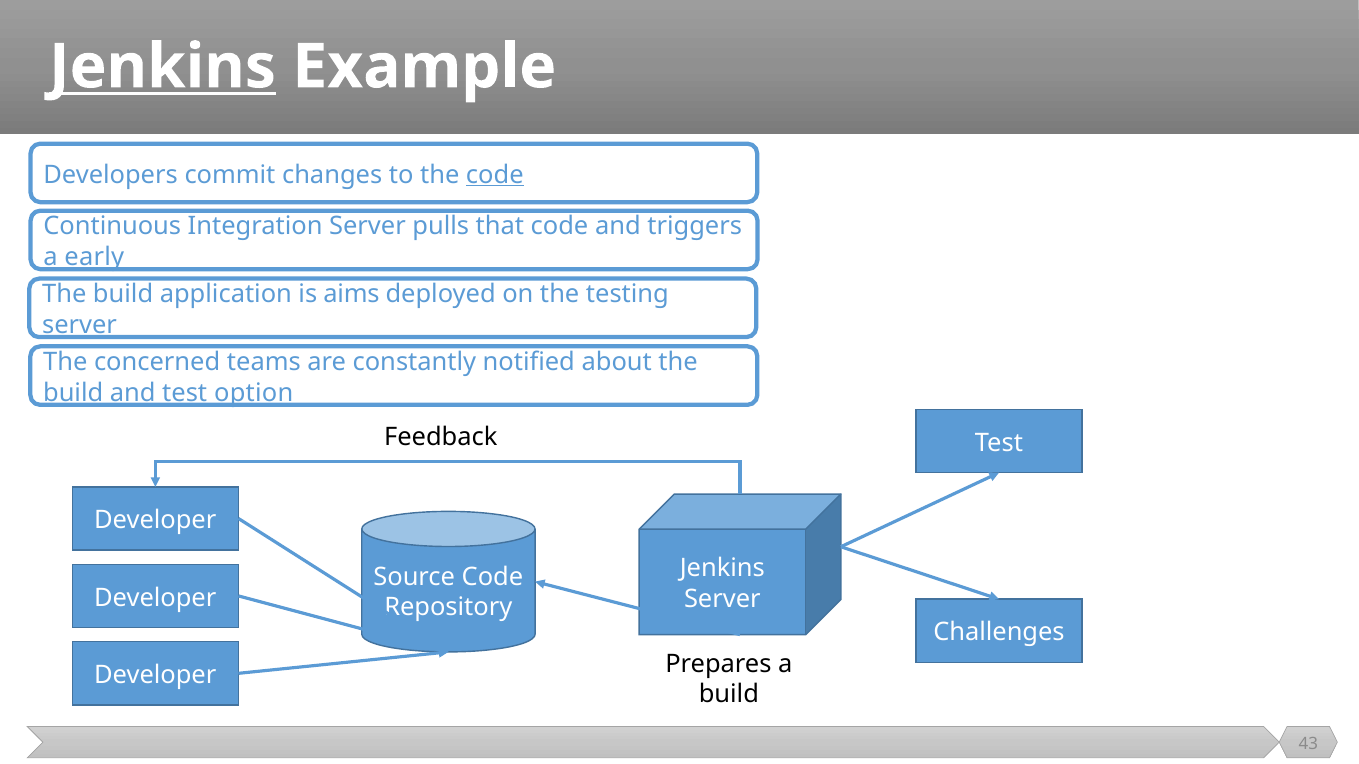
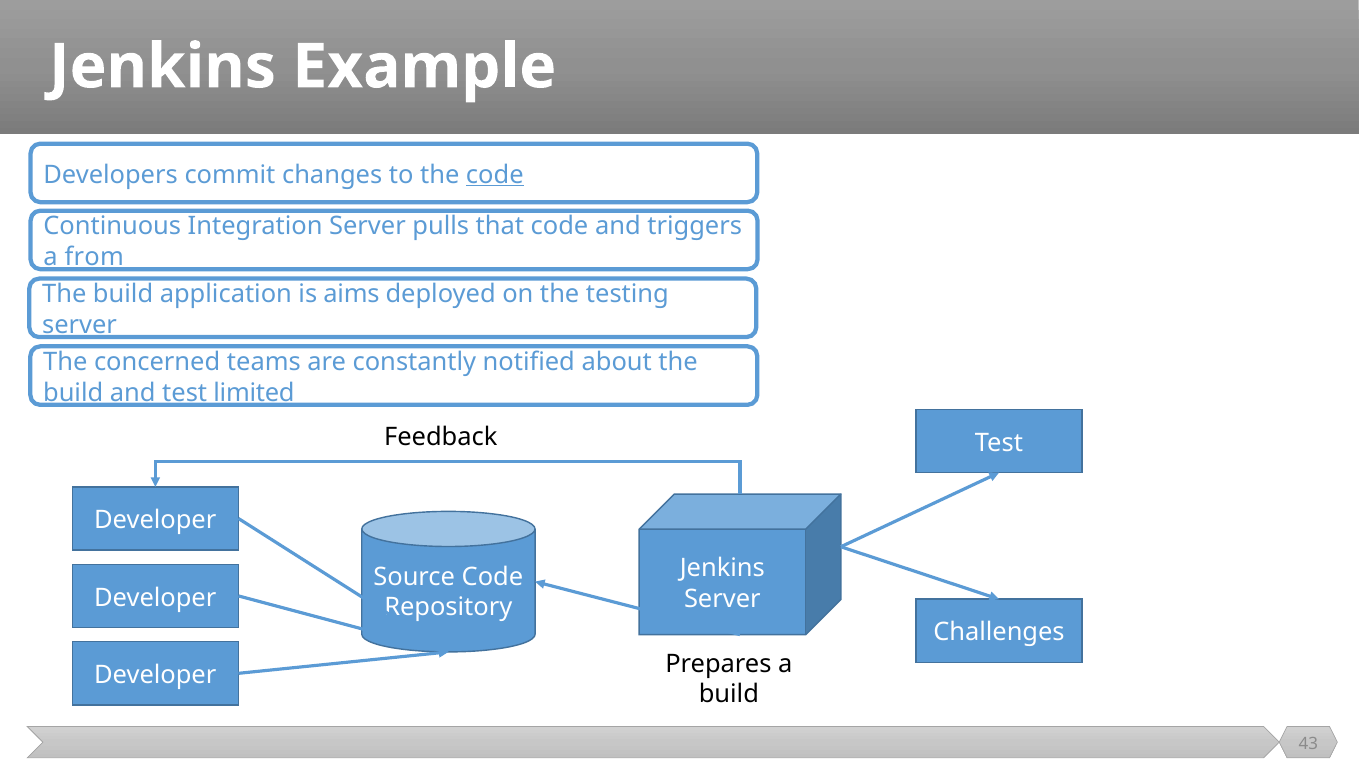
Jenkins underline: present -> none (162, 67)
early: early -> from (94, 257)
option: option -> limited (254, 393)
